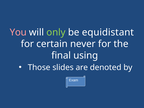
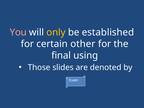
only colour: light green -> yellow (56, 32)
equidistant: equidistant -> established (108, 32)
never: never -> other (83, 44)
